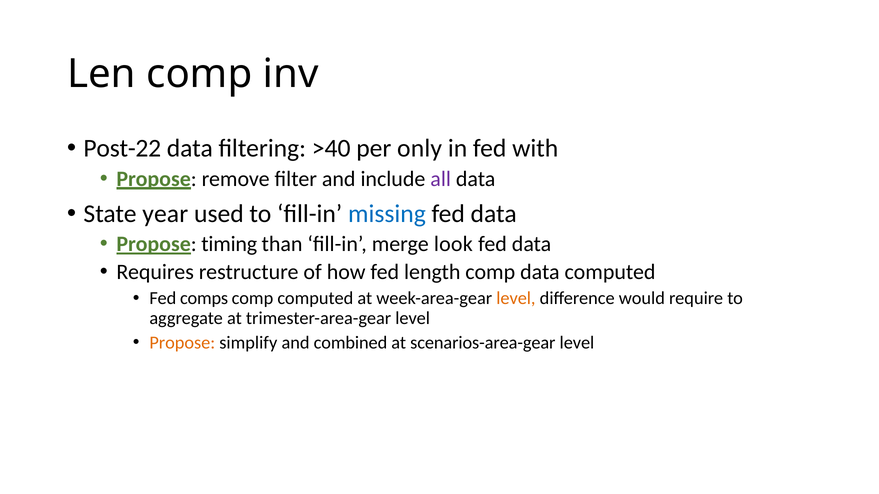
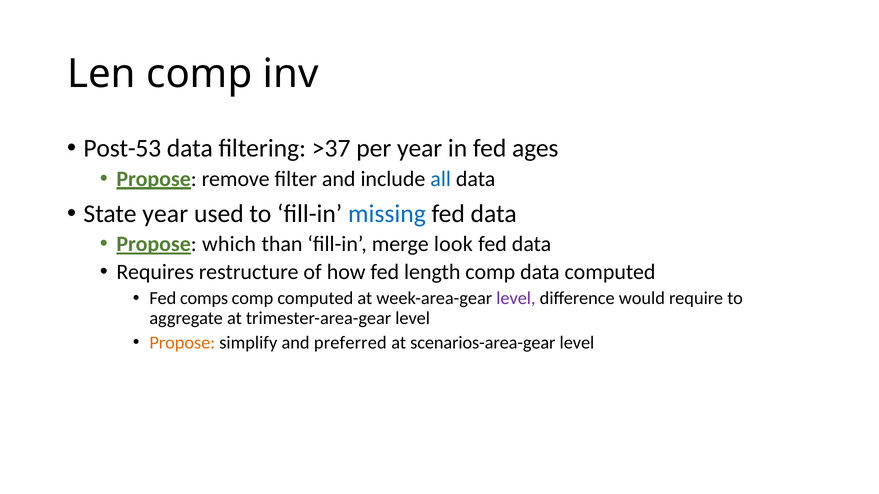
Post-22: Post-22 -> Post-53 (122, 149)
>40: >40 -> >37 (331, 149)
per only: only -> year (420, 149)
with: with -> ages (535, 149)
all colour: purple -> blue (441, 179)
timing: timing -> which (229, 244)
level colour: orange -> purple (516, 299)
combined: combined -> preferred (350, 343)
